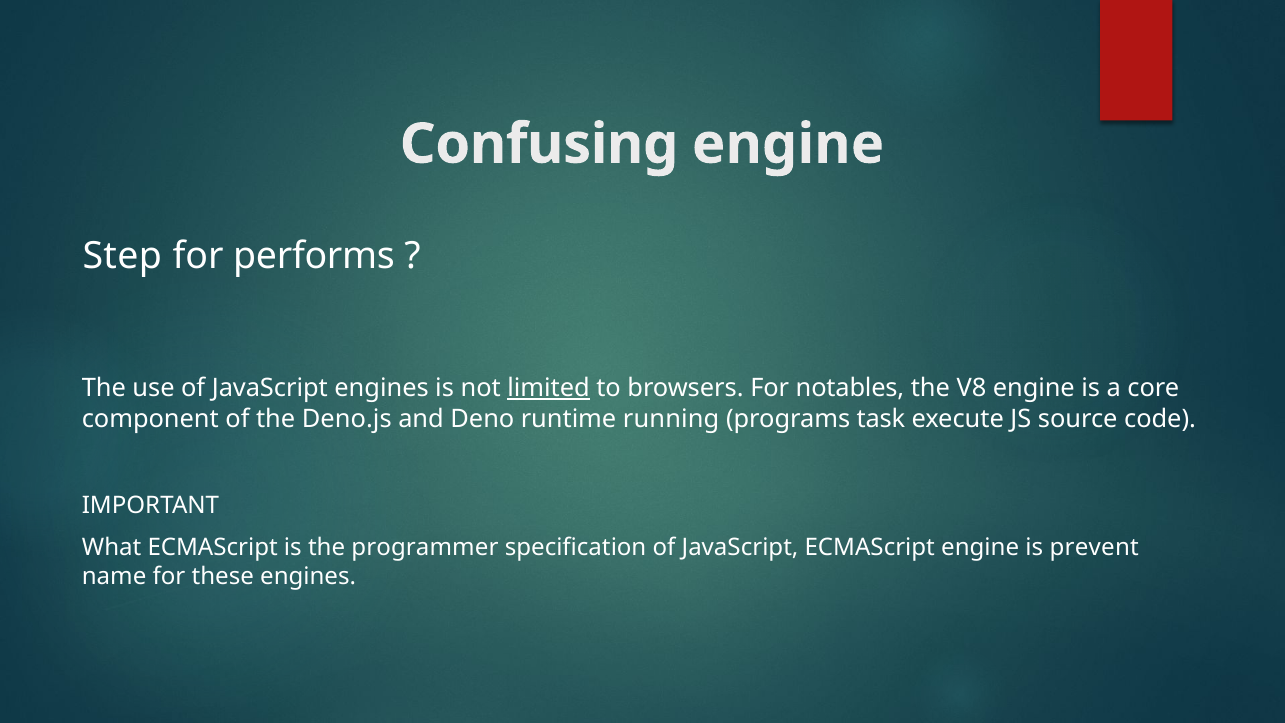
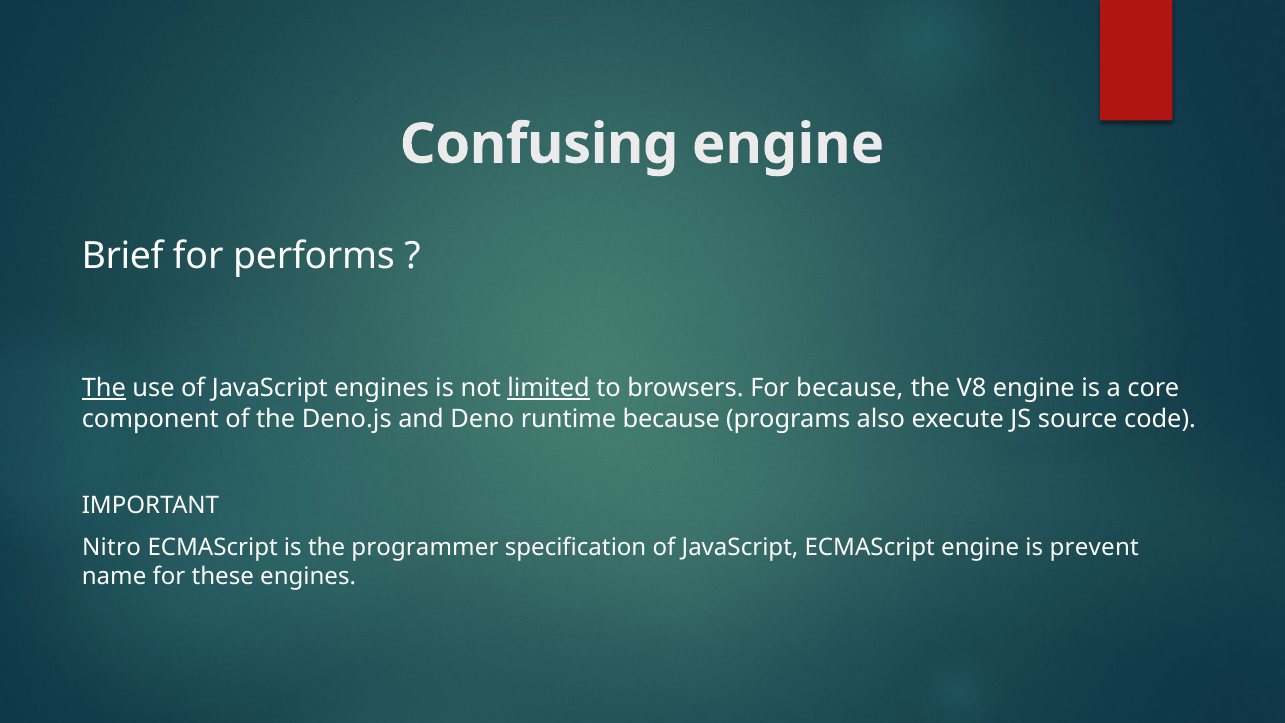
Step: Step -> Brief (123, 256)
The underline: none -> present (104, 388)
For notables: notables -> because (850, 388)
runtime running: running -> because (671, 419)
task: task -> also (881, 419)
What: What -> Nitro (111, 548)
